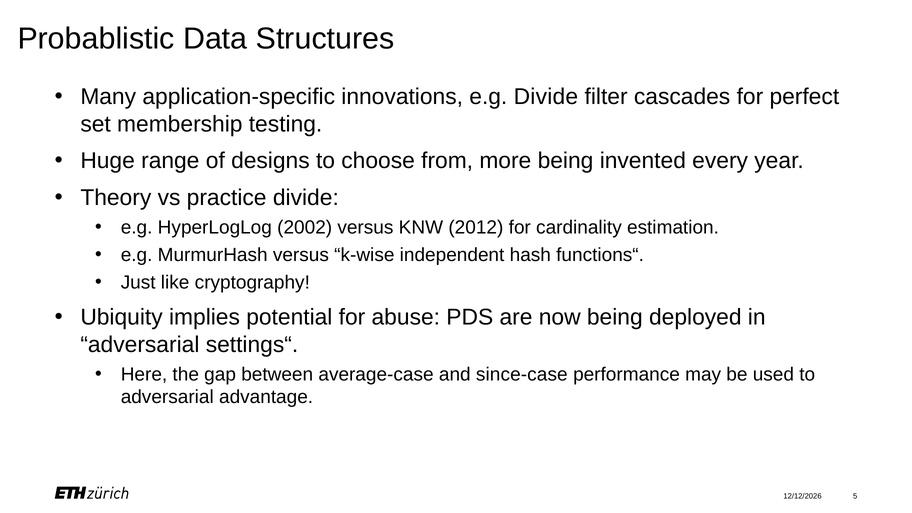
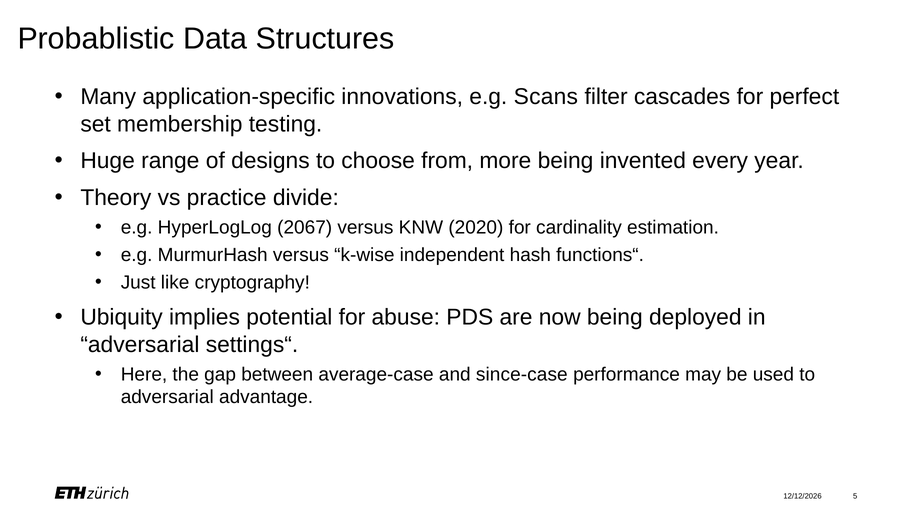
e.g Divide: Divide -> Scans (546, 97)
2002: 2002 -> 2067 (305, 227)
2012: 2012 -> 2020 (476, 227)
